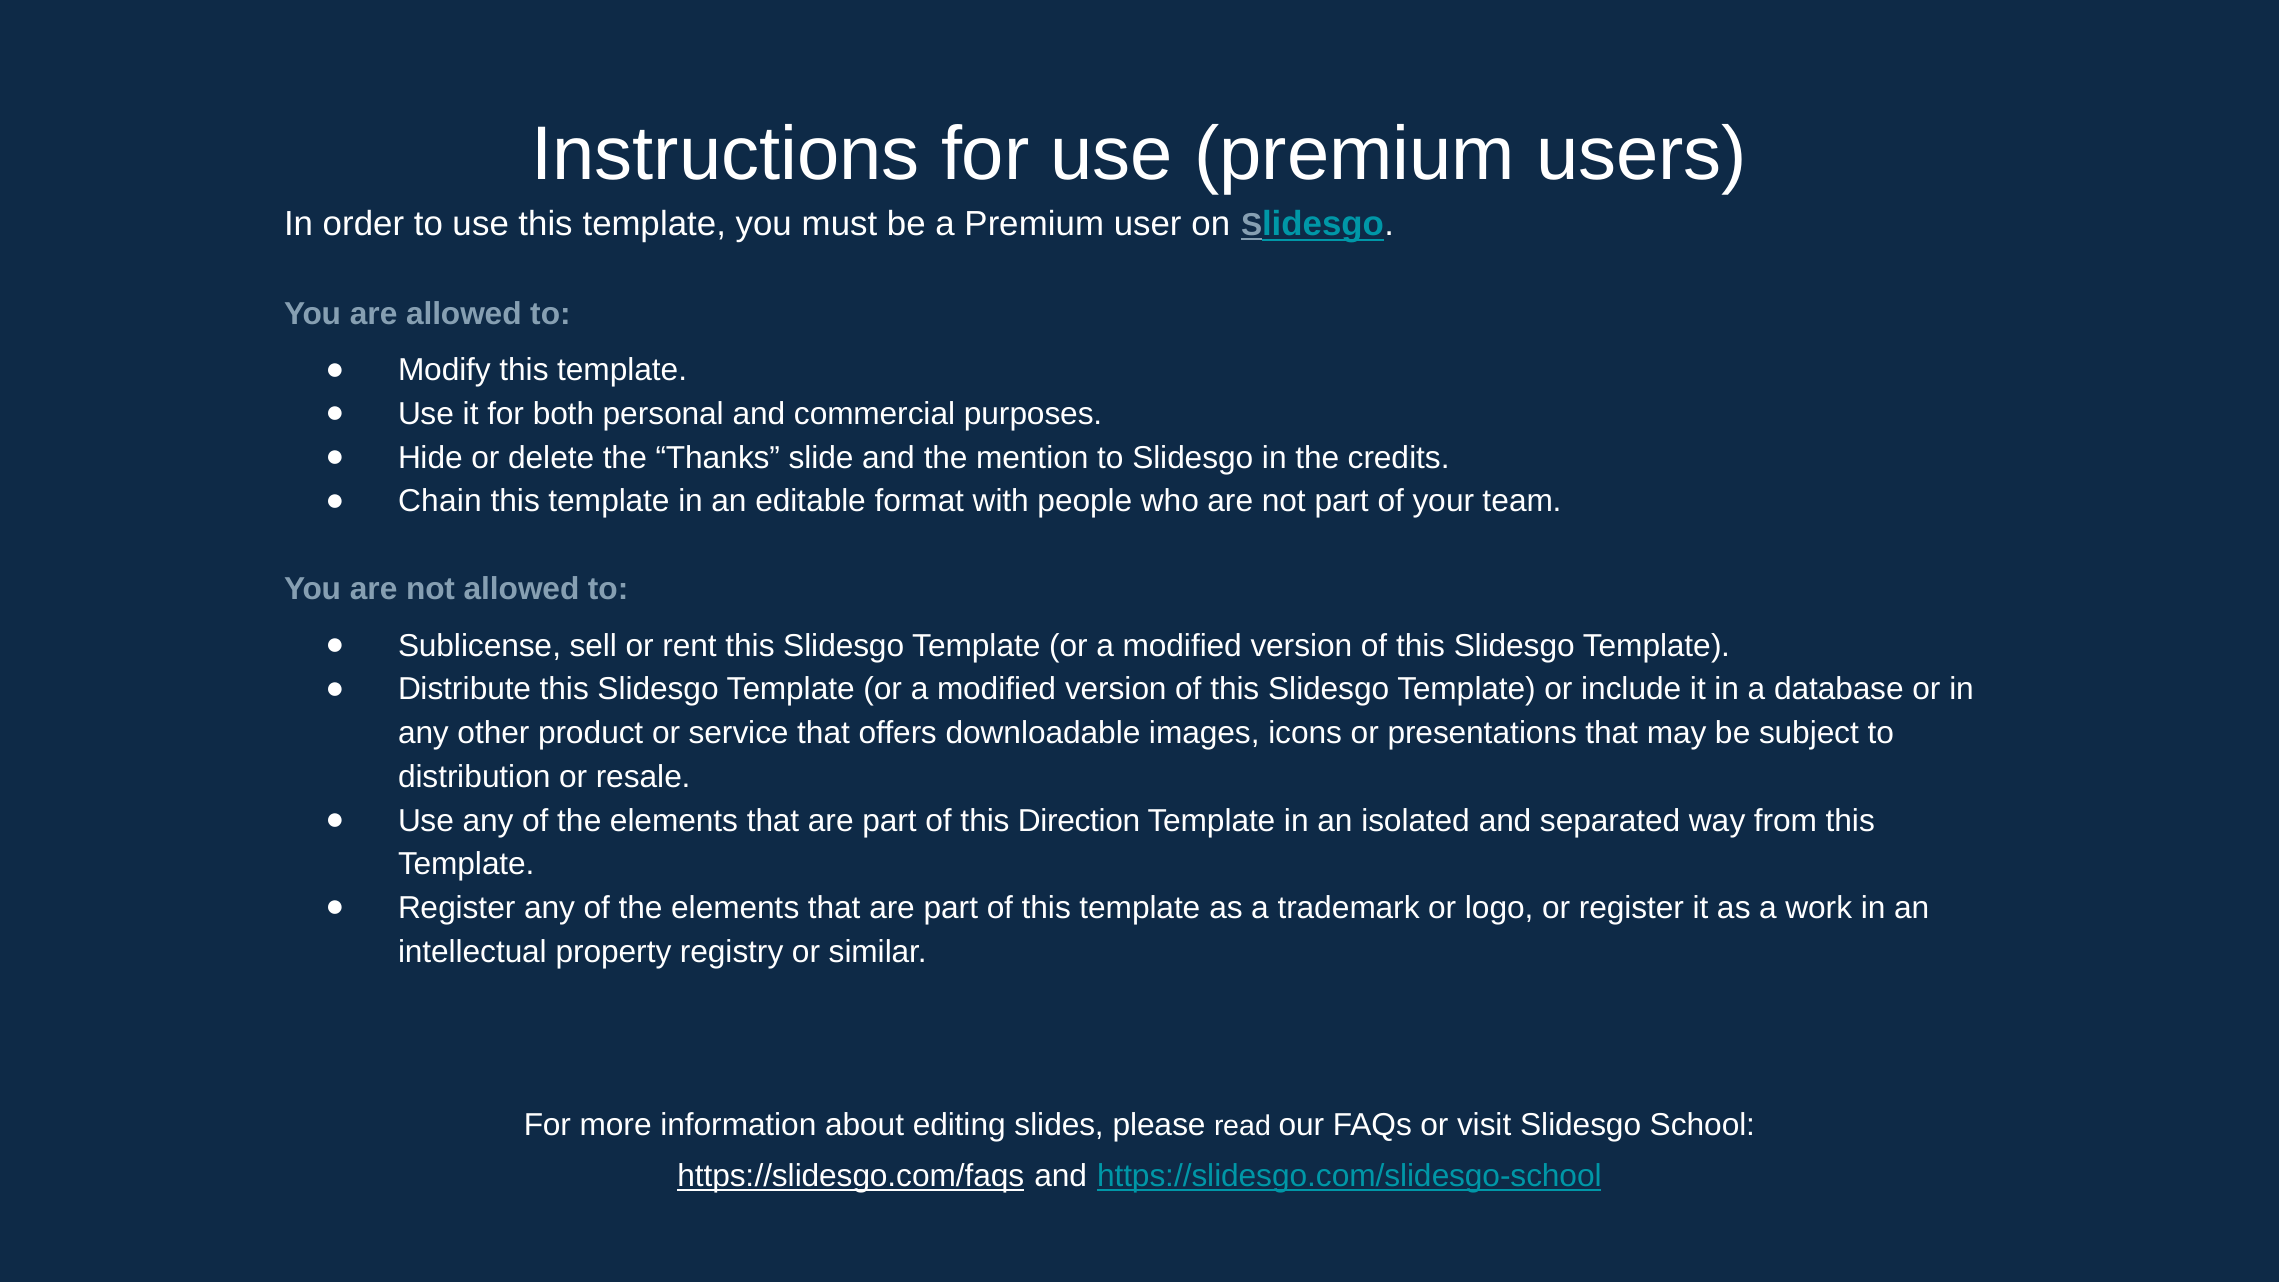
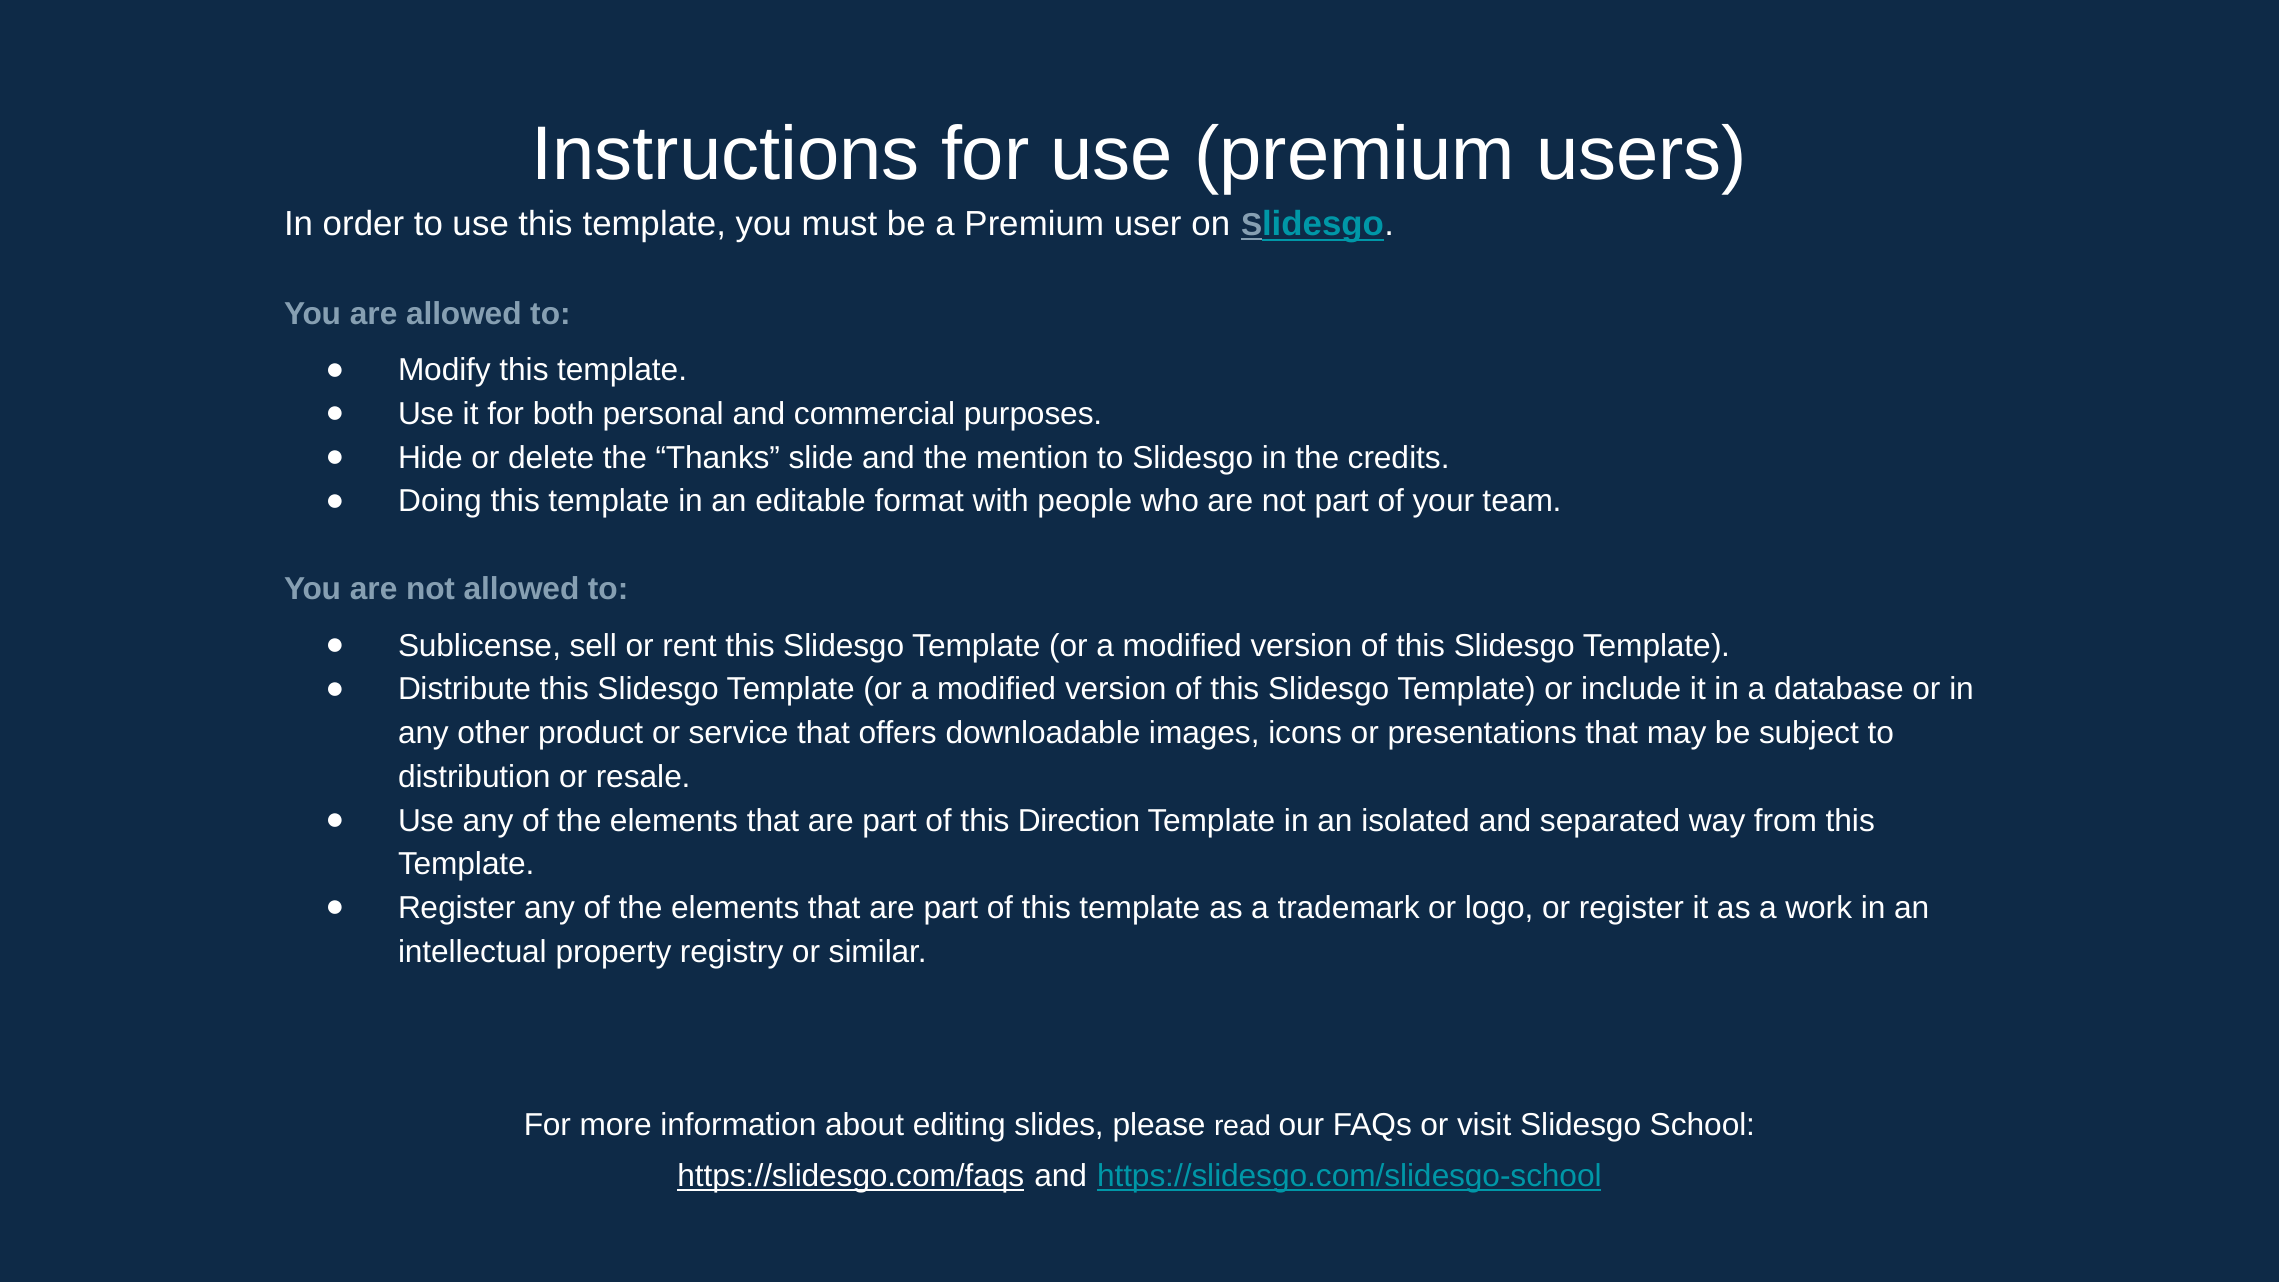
Chain: Chain -> Doing (440, 501)
